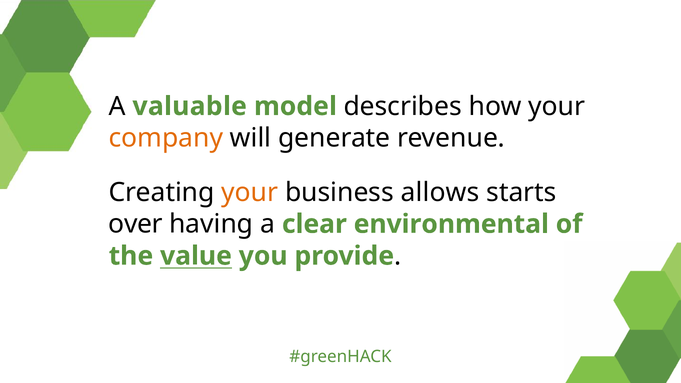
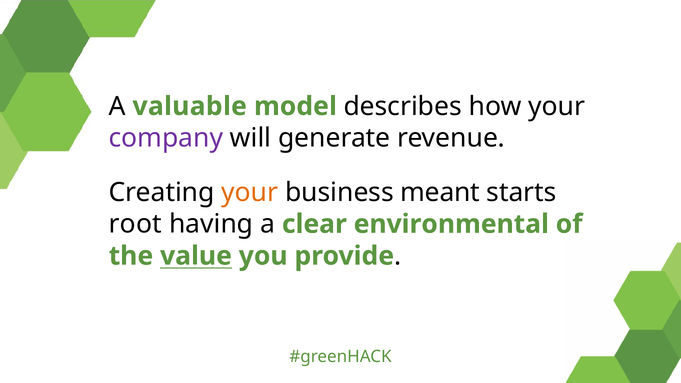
company colour: orange -> purple (166, 138)
allows: allows -> meant (440, 192)
over: over -> root (135, 224)
